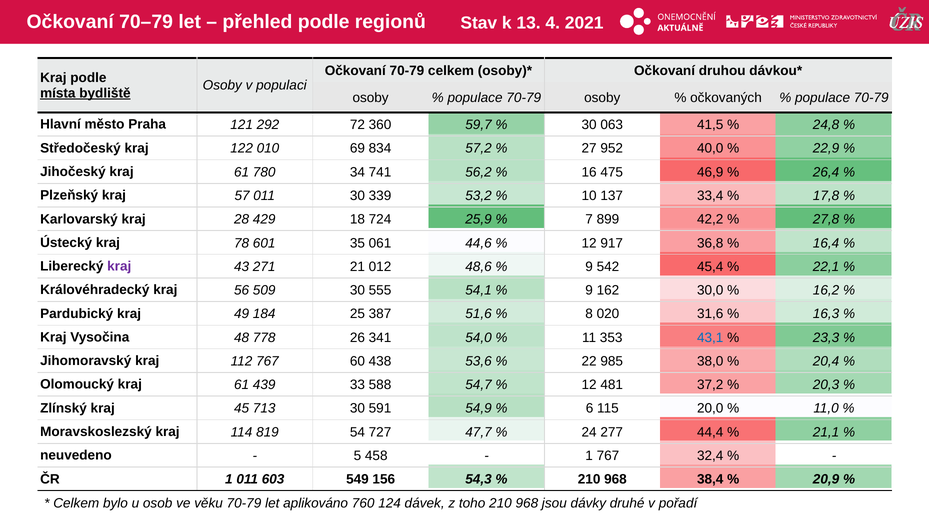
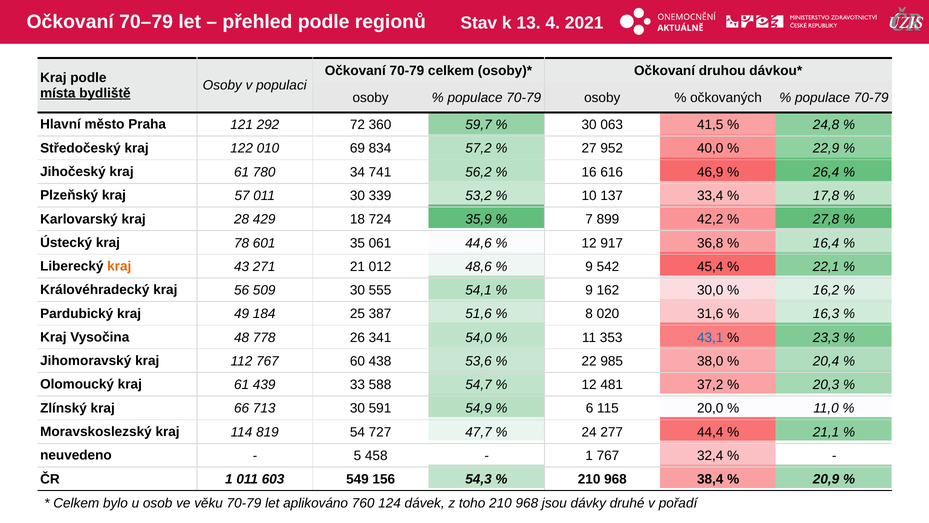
475: 475 -> 616 (612, 172)
25,9: 25,9 -> 35,9 (479, 219)
kraj colour: purple -> orange (119, 266)
45: 45 -> 66 (242, 408)
